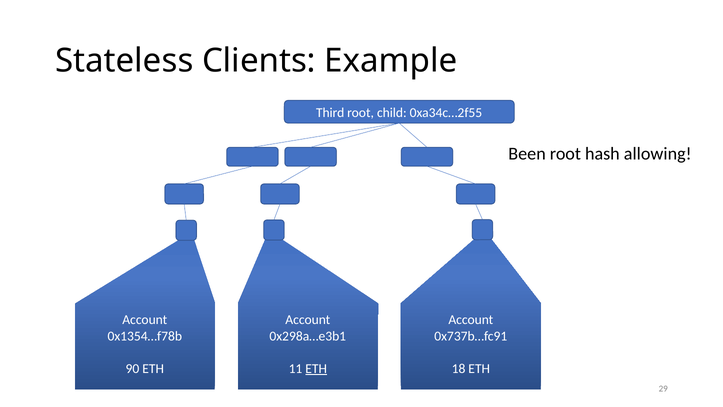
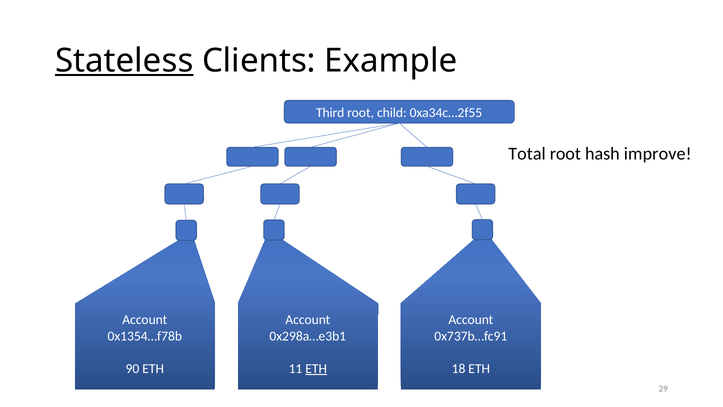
Stateless underline: none -> present (124, 61)
Been: Been -> Total (527, 153)
allowing: allowing -> improve (658, 153)
